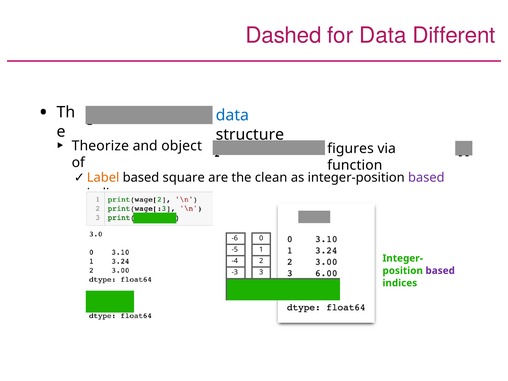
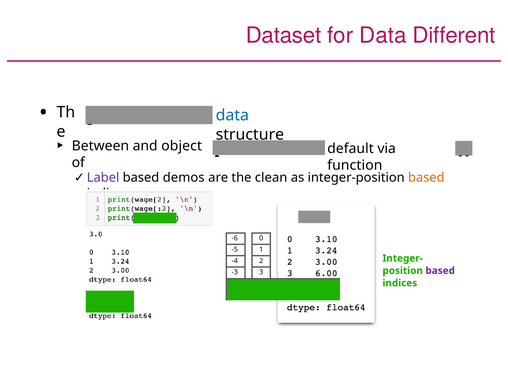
Dashed: Dashed -> Dataset (284, 36)
Theorize: Theorize -> Between (100, 146)
figures: figures -> default (351, 148)
Label colour: orange -> purple (103, 178)
square: square -> demos (184, 178)
based colour: purple -> orange (426, 178)
